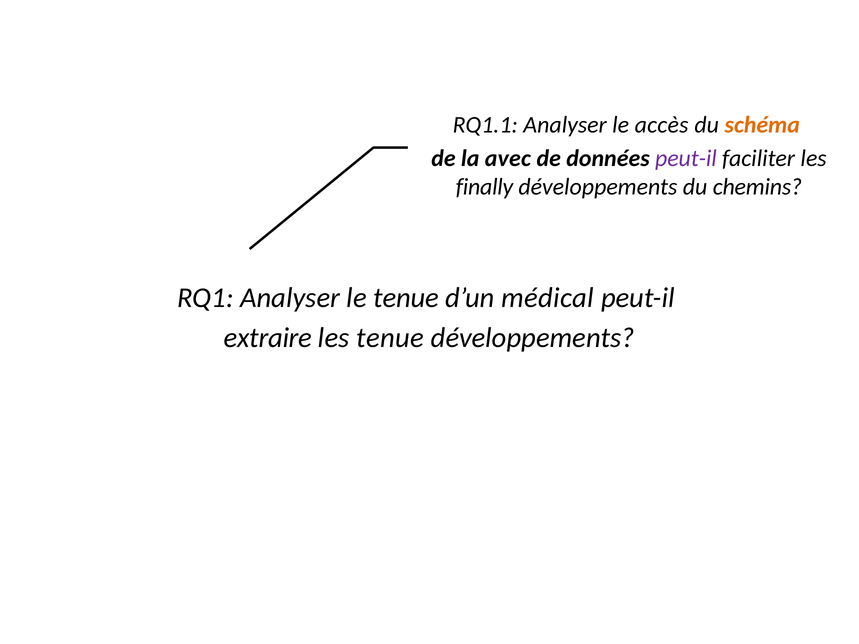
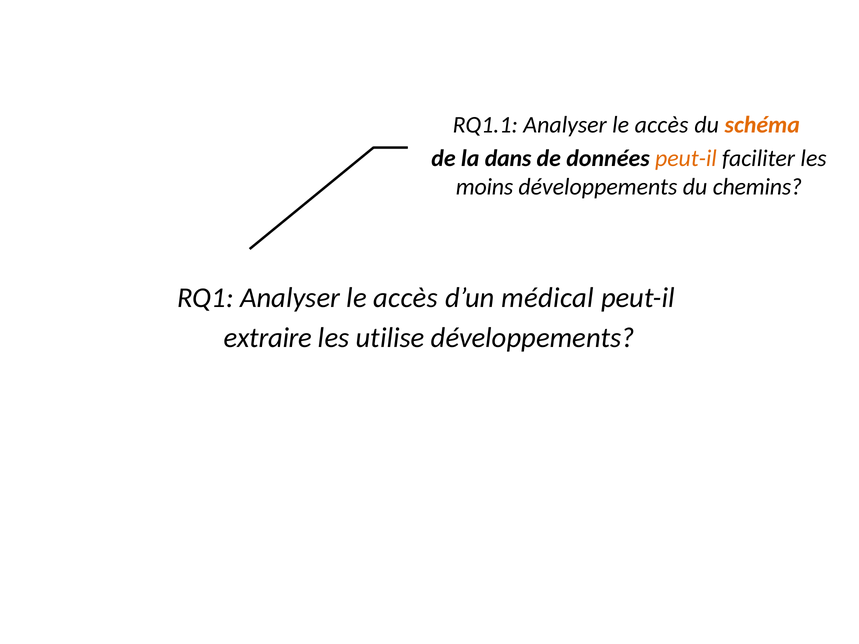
avec: avec -> dans (508, 159)
peut-il colour: purple -> orange (686, 159)
finally: finally -> moins (485, 187)
RQ1 Analyser le tenue: tenue -> accès (406, 298)
les tenue: tenue -> utilise (390, 338)
